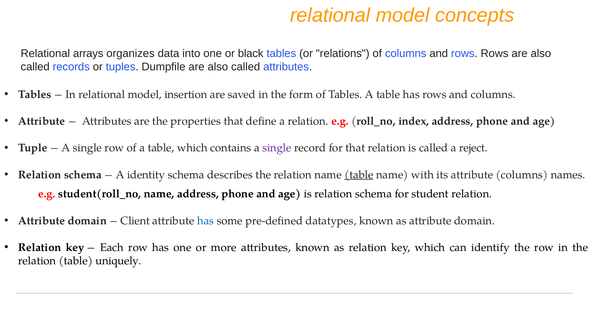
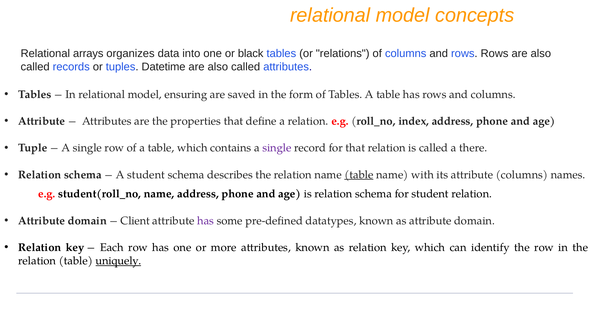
Dumpfile: Dumpfile -> Datetime (164, 67)
insertion: insertion -> ensuring (186, 94)
reject: reject -> there (473, 148)
A identity: identity -> student (146, 174)
has colour: blue -> purple (206, 220)
uniquely underline: none -> present (118, 260)
